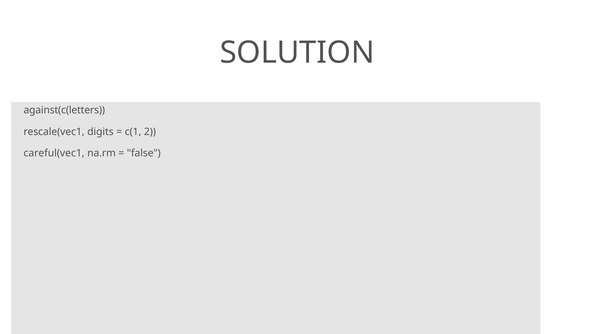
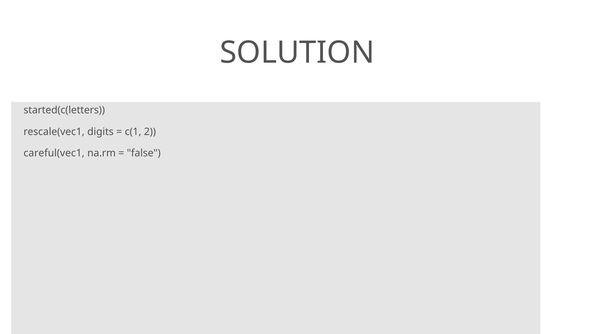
against(c(letters: against(c(letters -> started(c(letters (64, 110)
